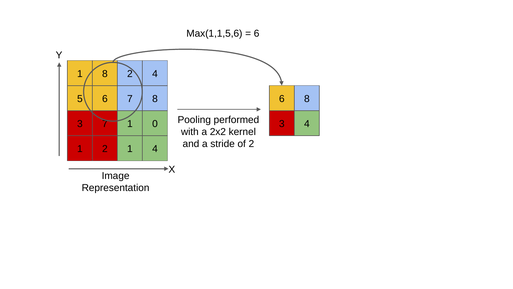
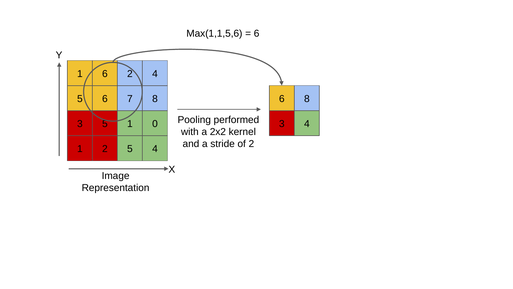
1 8: 8 -> 6 (105, 74)
3 7: 7 -> 5 (105, 124)
2 1: 1 -> 5 (130, 149)
